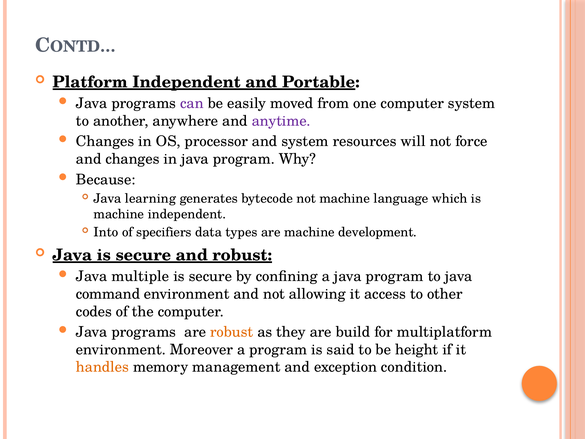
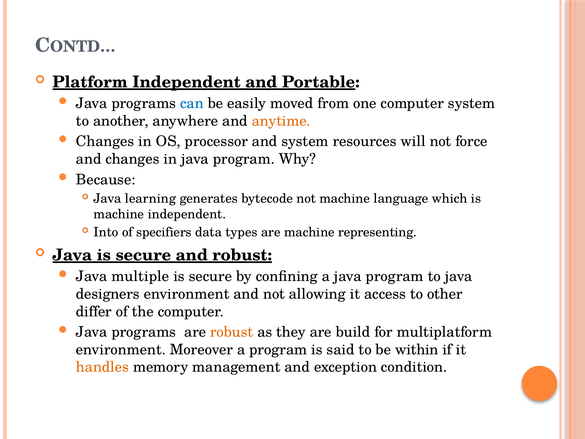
can colour: purple -> blue (192, 103)
anytime colour: purple -> orange (281, 121)
development: development -> representing (378, 232)
command: command -> designers (108, 294)
codes: codes -> differ (94, 311)
height: height -> within (417, 349)
